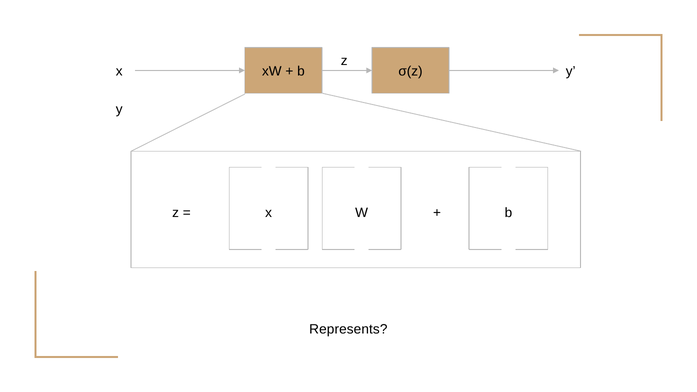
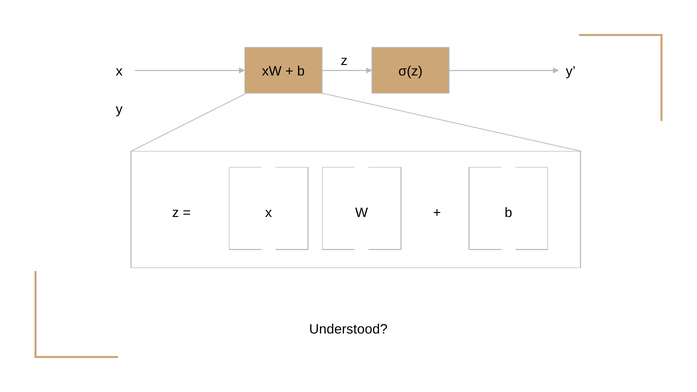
Represents: Represents -> Understood (348, 329)
